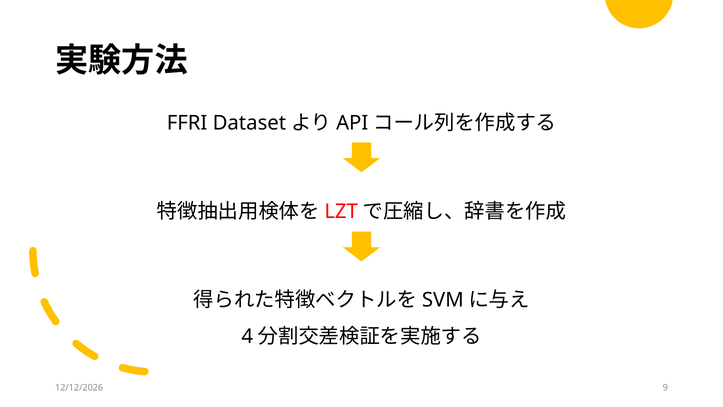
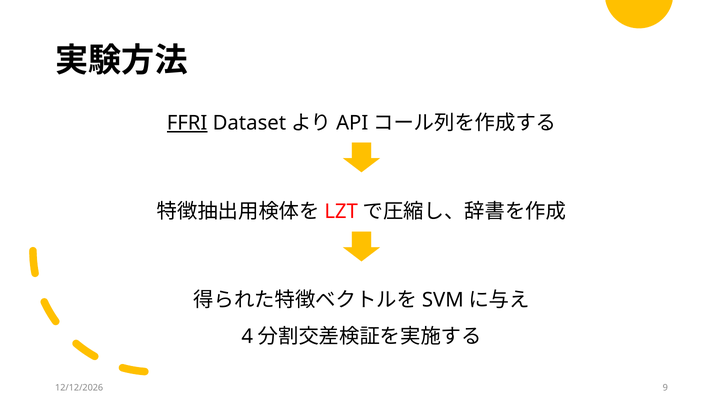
FFRI underline: none -> present (187, 123)
